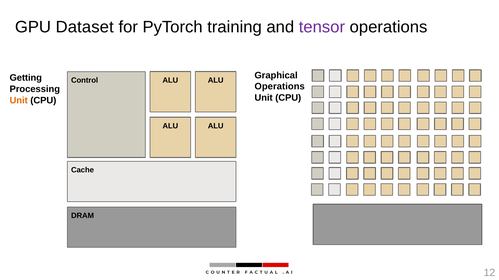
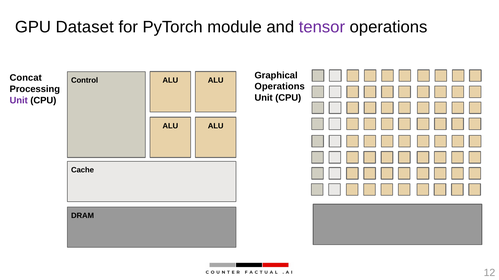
training: training -> module (235, 27)
Getting: Getting -> Concat (26, 78)
Unit colour: orange -> purple (19, 101)
